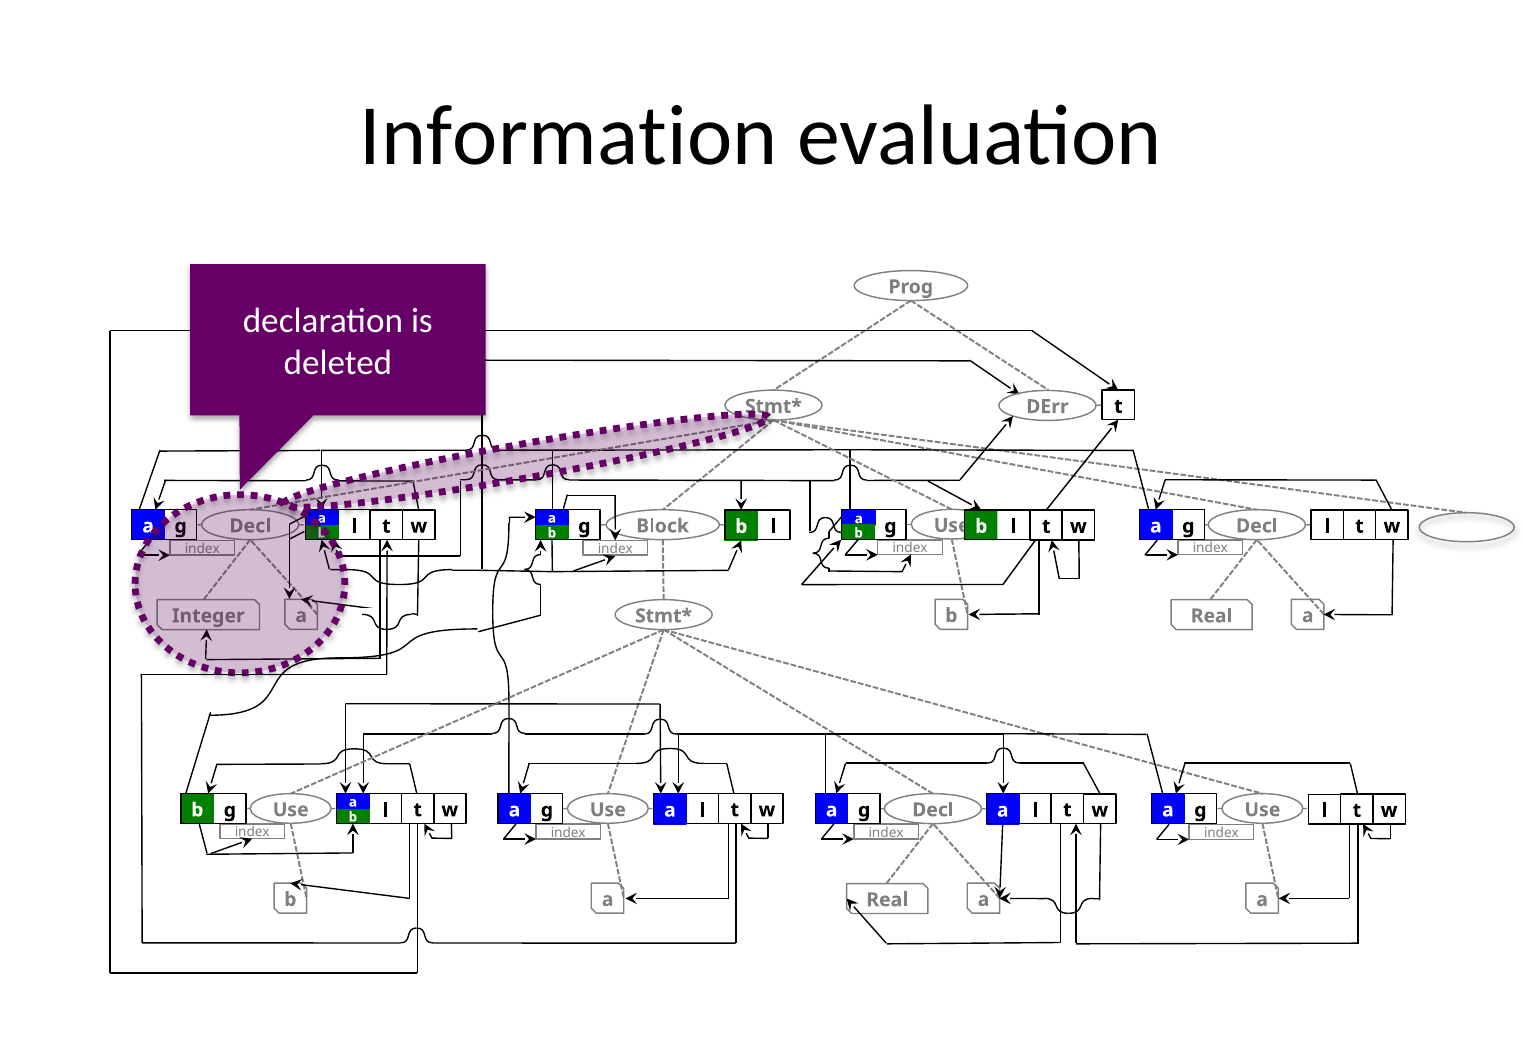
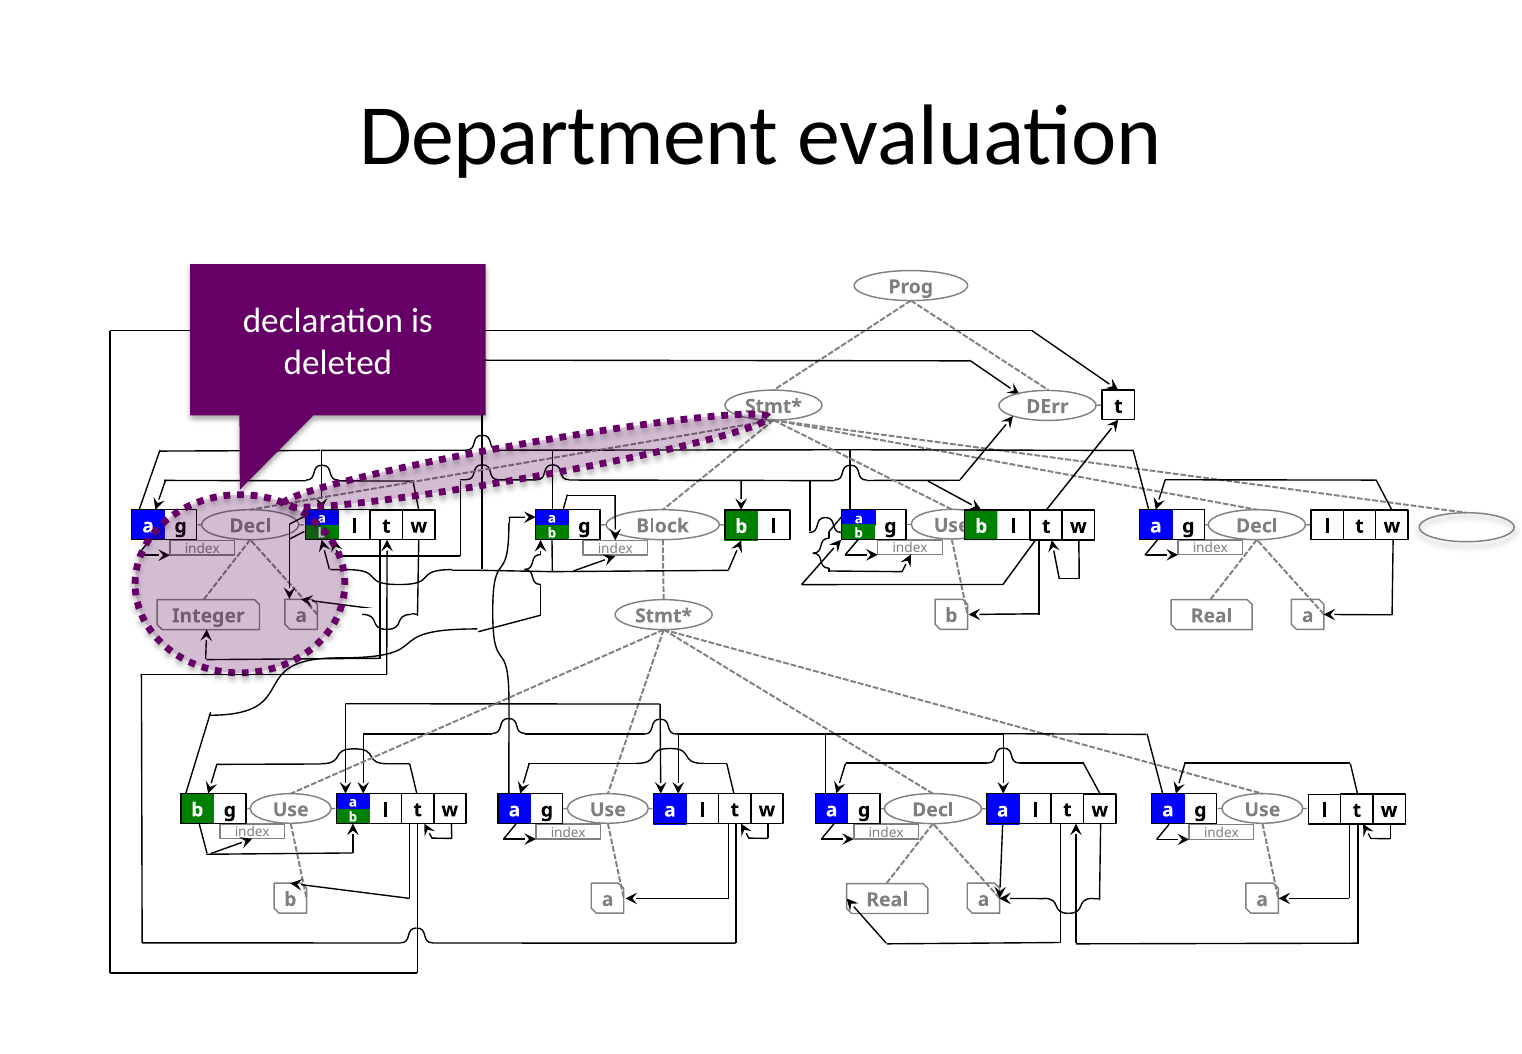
Information: Information -> Department (569, 136)
